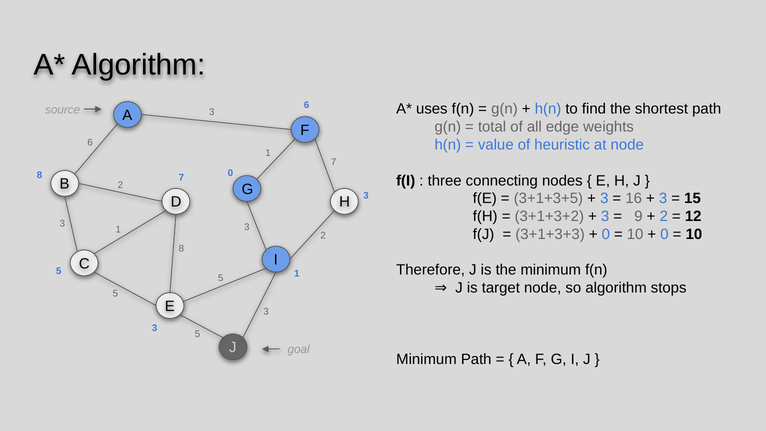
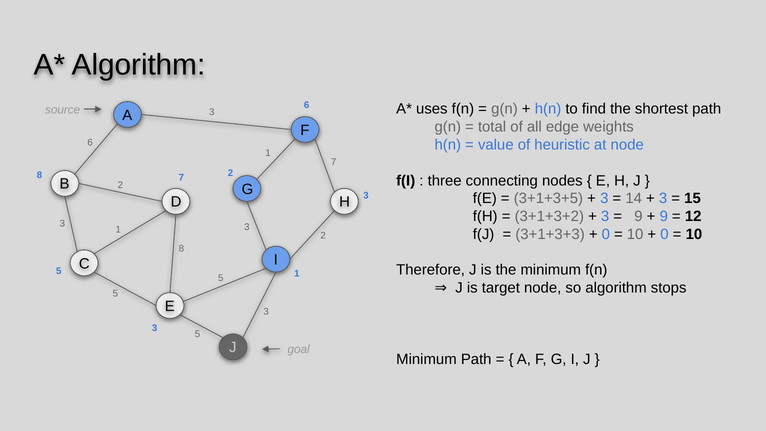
7 0: 0 -> 2 (231, 173)
16: 16 -> 14 (634, 198)
2: 2 -> 9 (664, 216)
